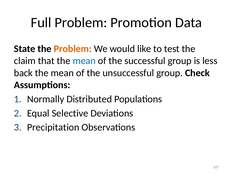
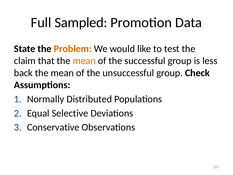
Full Problem: Problem -> Sampled (81, 23)
mean colour: blue -> orange (84, 61)
Precipitation: Precipitation -> Conservative (53, 127)
